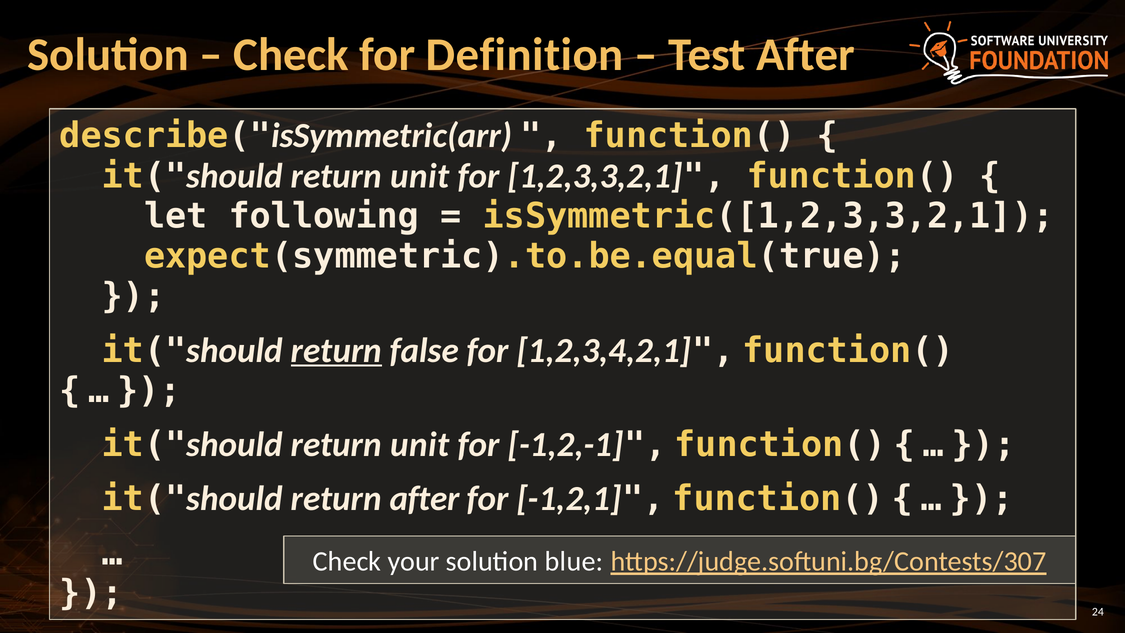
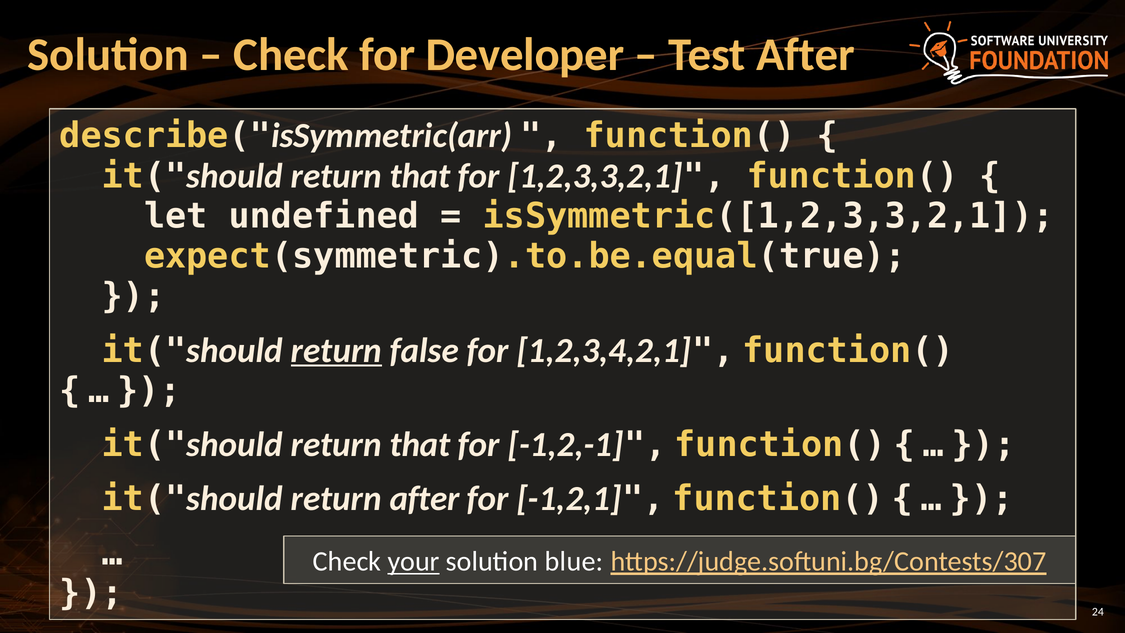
Definition: Definition -> Developer (525, 55)
unit: unit -> that (420, 176)
following: following -> undefined (324, 216)
unit: unit -> that (420, 445)
your underline: none -> present (414, 562)
